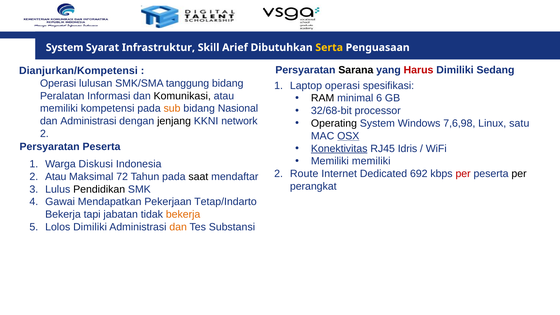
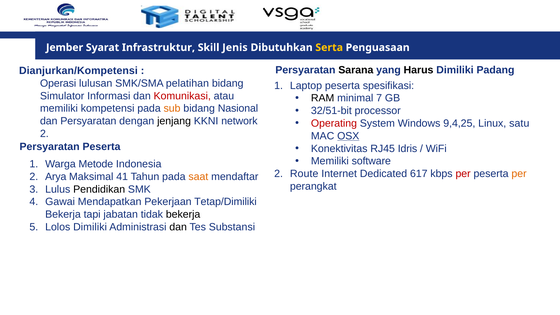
System: System -> Jember (65, 48)
Arief: Arief -> Jenis (235, 48)
Harus colour: red -> black (419, 70)
Sedang: Sedang -> Padang (495, 70)
tanggung: tanggung -> pelatihan (187, 83)
Laptop operasi: operasi -> peserta (342, 86)
Peralatan: Peralatan -> Simulator (62, 96)
Komunikasi colour: black -> red (182, 96)
6: 6 -> 7 (379, 98)
32/68-bit: 32/68-bit -> 32/51-bit (331, 111)
dan Administrasi: Administrasi -> Persyaratan (88, 121)
Operating colour: black -> red (334, 123)
7,6,98: 7,6,98 -> 9,4,25 (459, 123)
Konektivitas underline: present -> none (339, 149)
Memiliki memiliki: memiliki -> software (371, 161)
Diskusi: Diskusi -> Metode (96, 164)
692: 692 -> 617 (419, 174)
per colour: black -> orange (519, 174)
2 Atau: Atau -> Arya (56, 177)
72: 72 -> 41 (122, 177)
saat colour: black -> orange (198, 177)
Tetap/Indarto: Tetap/Indarto -> Tetap/Dimiliki (226, 202)
bekerja colour: orange -> black (183, 214)
dan colour: orange -> black (178, 227)
